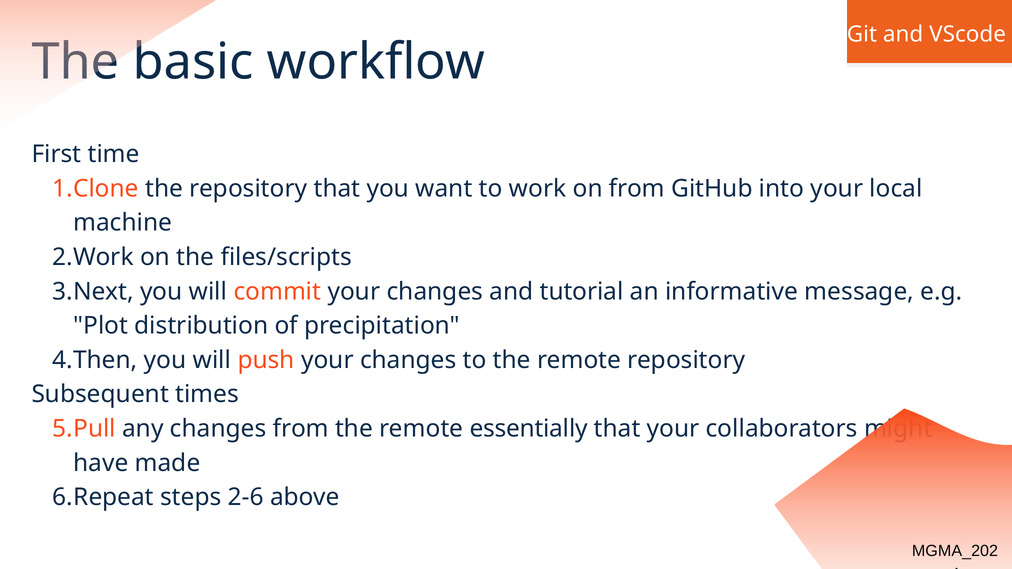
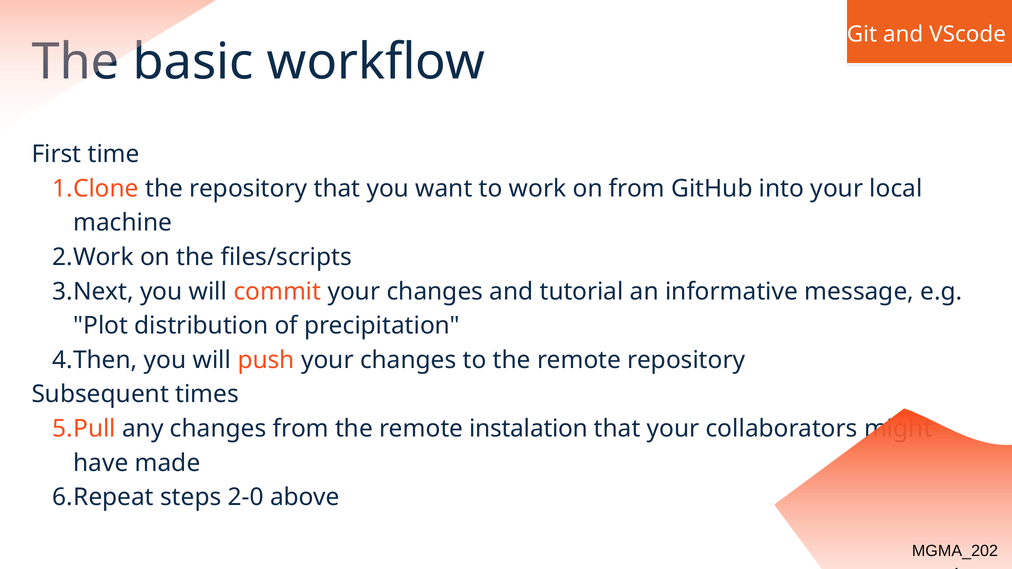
essentially: essentially -> instalation (529, 429)
2-6: 2-6 -> 2-0 (246, 498)
